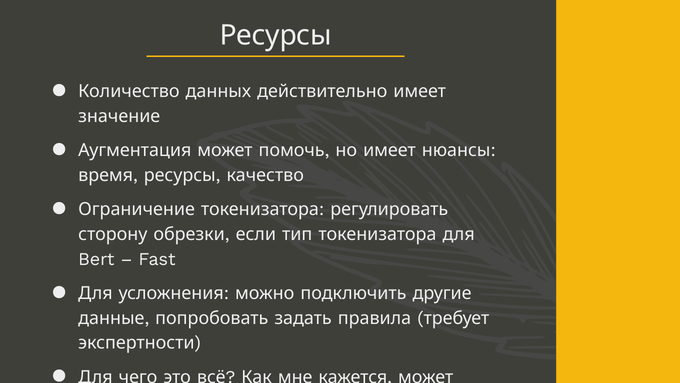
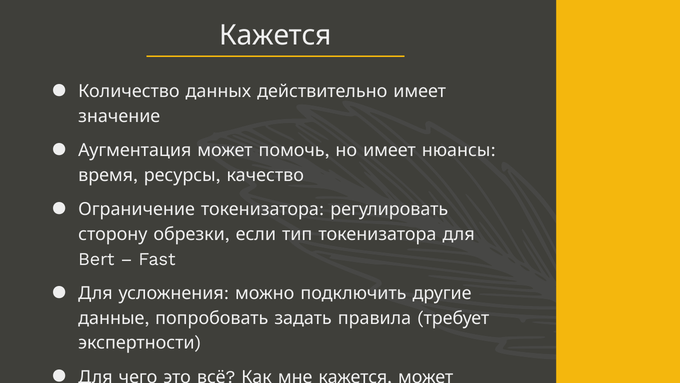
Ресурсы: Ресурсы -> Кажется (276, 35)
